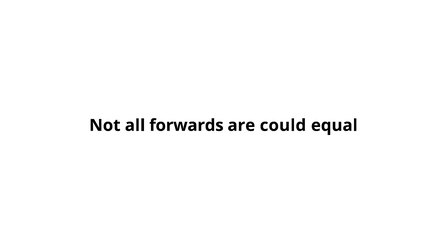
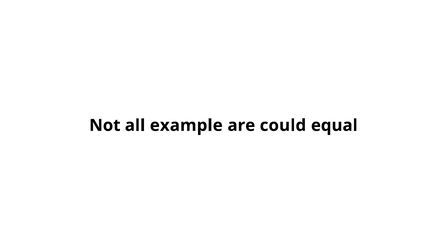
forwards: forwards -> example (186, 126)
